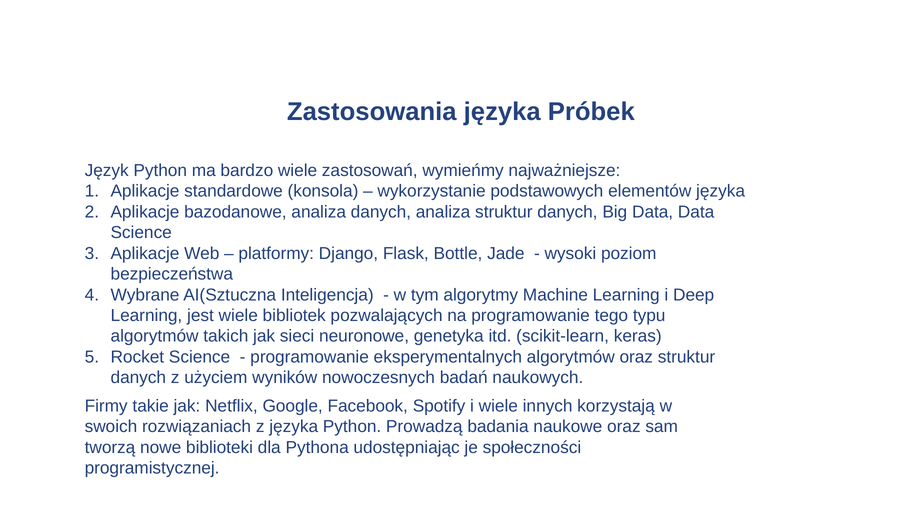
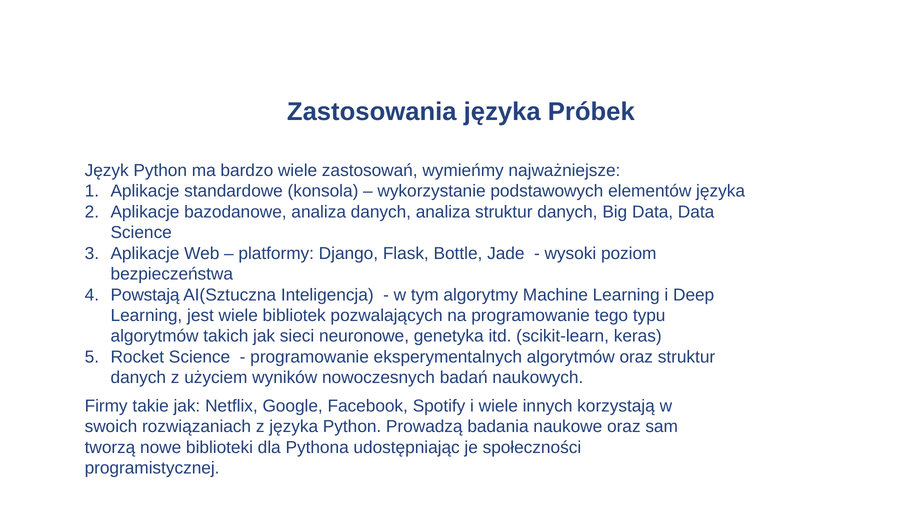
Wybrane: Wybrane -> Powstają (145, 295)
